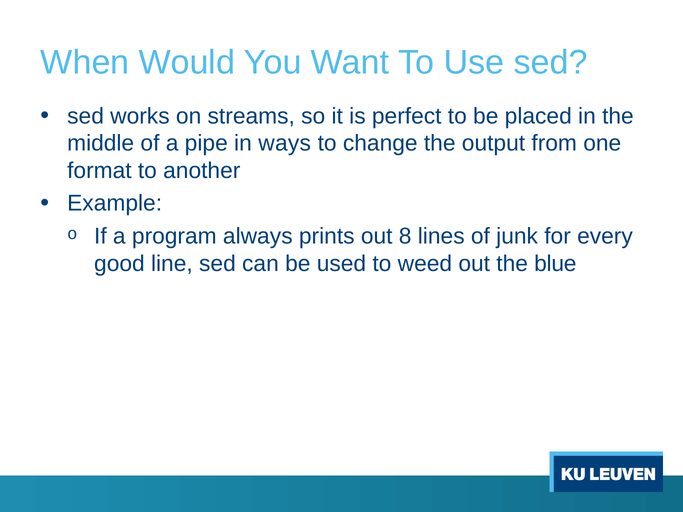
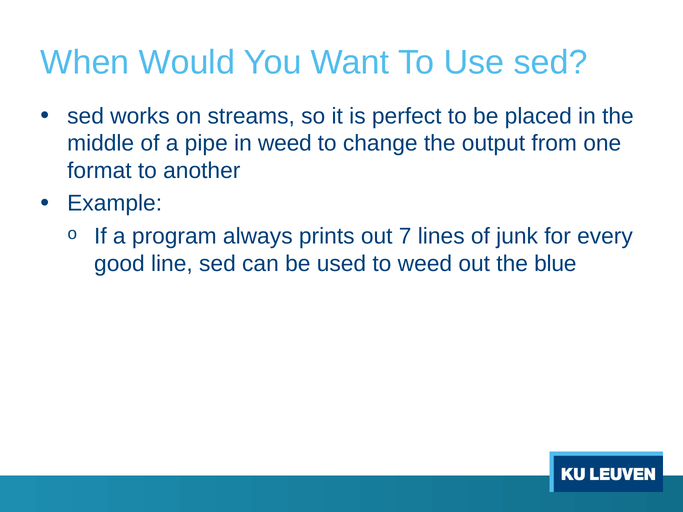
in ways: ways -> weed (285, 143)
8: 8 -> 7 (405, 236)
